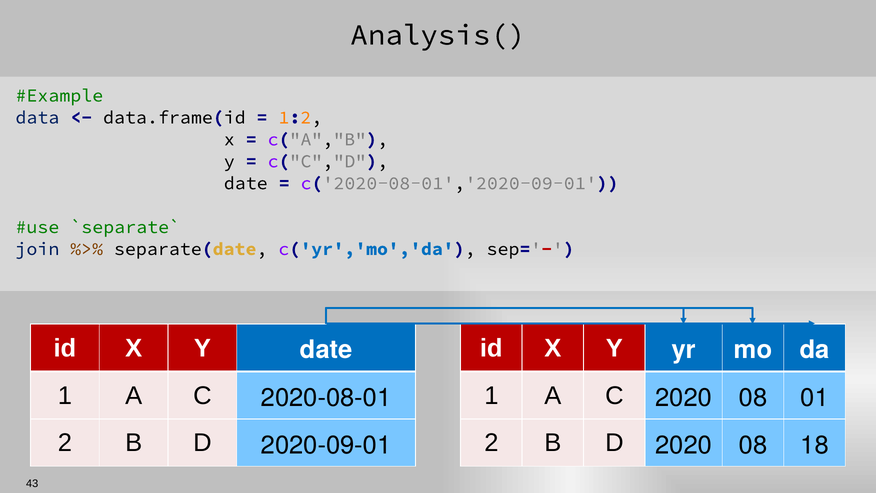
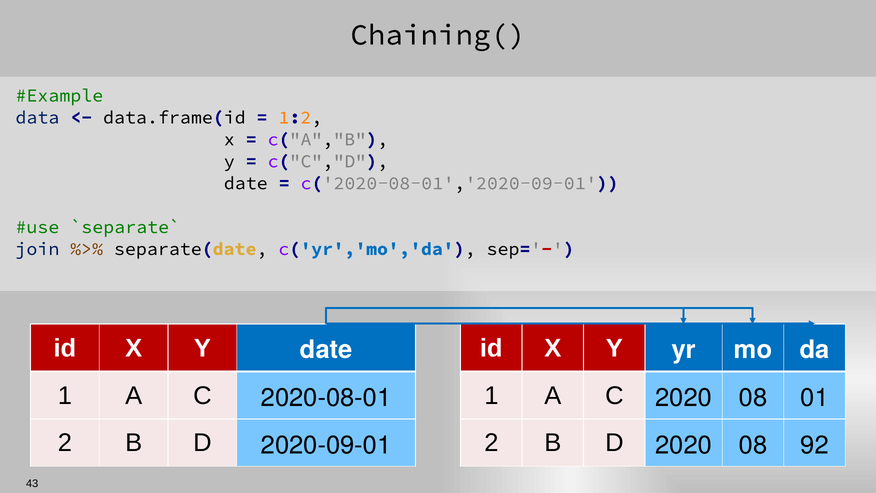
Analysis(: Analysis( -> Chaining( (438, 35)
18: 18 -> 92 (815, 445)
